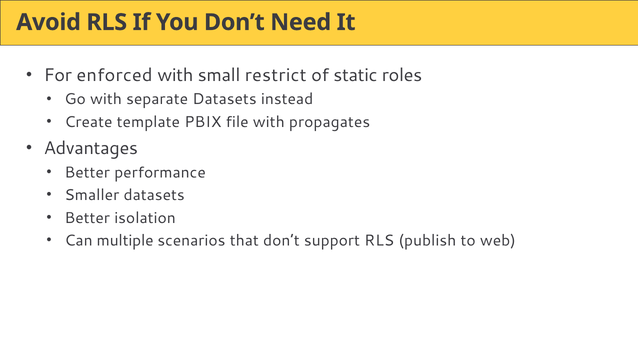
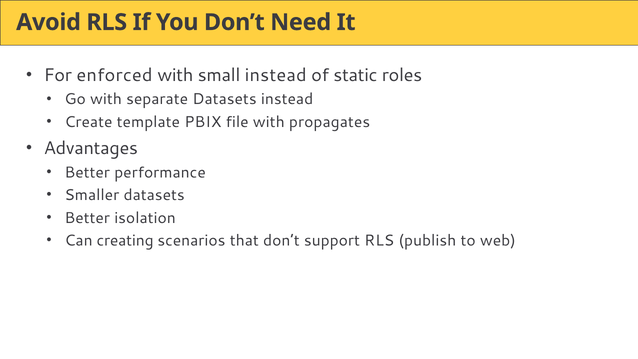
small restrict: restrict -> instead (276, 75)
multiple: multiple -> creating (125, 240)
